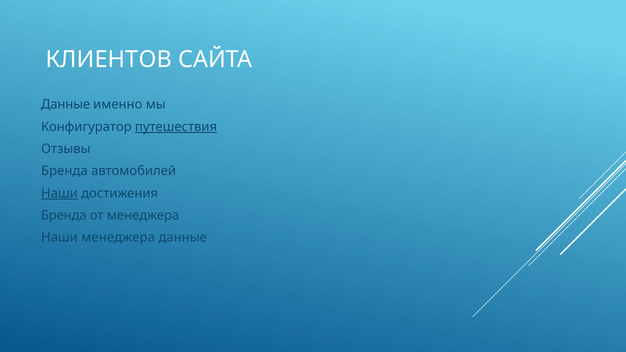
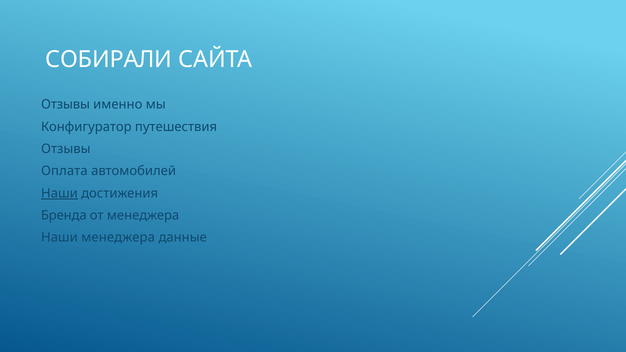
КЛИЕНТОВ: КЛИЕНТОВ -> СОБИРАЛИ (109, 59)
Данные: Данные -> Отзывы (66, 105)
путешествия underline: present -> none (176, 127)
Бренда: Бренда -> Оплата (64, 171)
